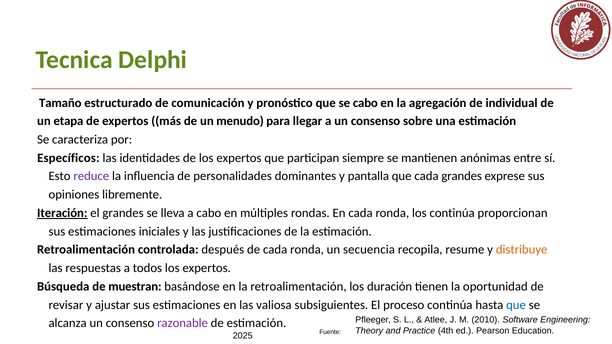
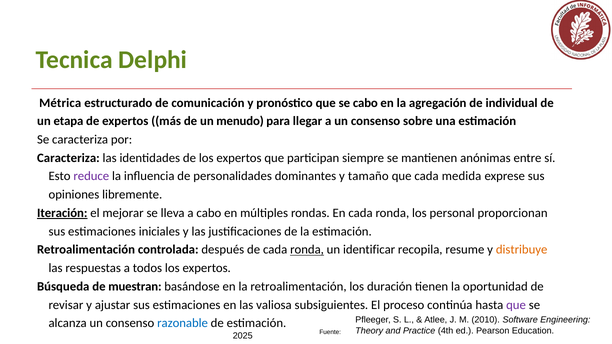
Tamaño: Tamaño -> Métrica (60, 103)
Específicos: Específicos -> Caracteriza (68, 158)
pantalla: pantalla -> tamaño (368, 176)
cada grandes: grandes -> medida (462, 176)
el grandes: grandes -> mejorar (123, 213)
los continúa: continúa -> personal (452, 213)
ronda underline: none -> present (307, 250)
secuencia: secuencia -> identificar (369, 250)
que colour: blue -> purple (516, 305)
razonable colour: purple -> blue (183, 323)
